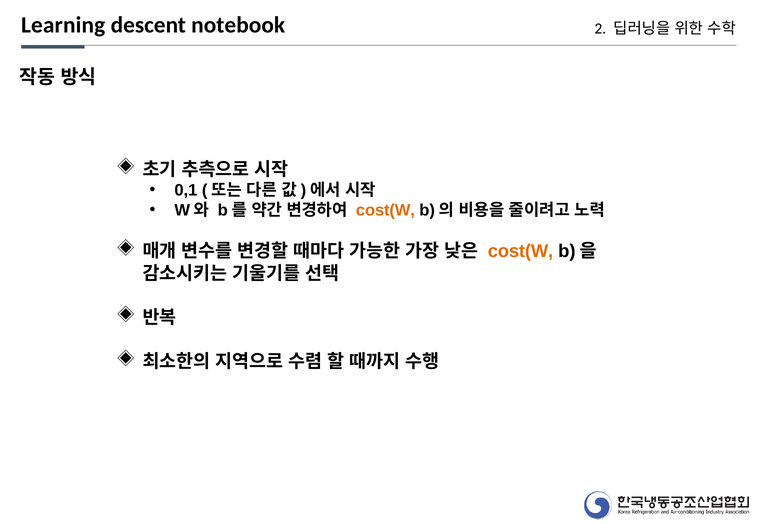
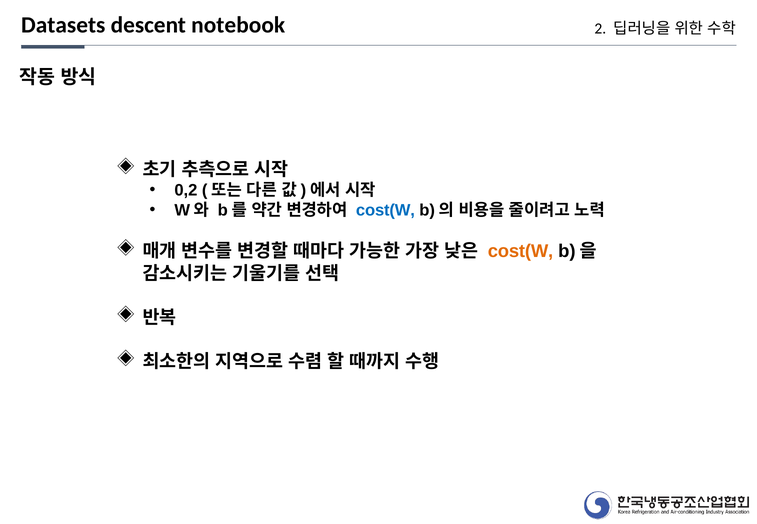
Learning: Learning -> Datasets (63, 25)
0,1: 0,1 -> 0,2 (186, 190)
cost(W colour: orange -> blue (385, 210)
